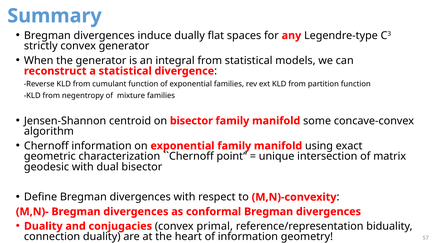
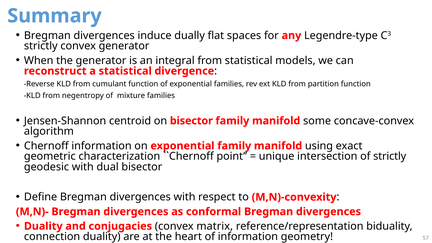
of matrix: matrix -> strictly (390, 156)
primal: primal -> matrix (215, 226)
